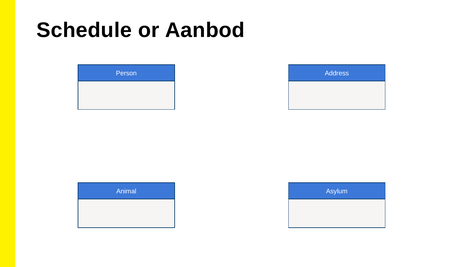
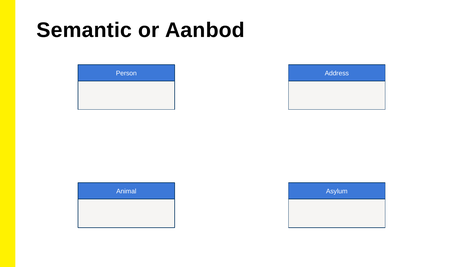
Schedule: Schedule -> Semantic (84, 30)
